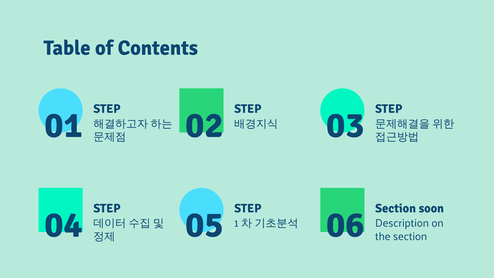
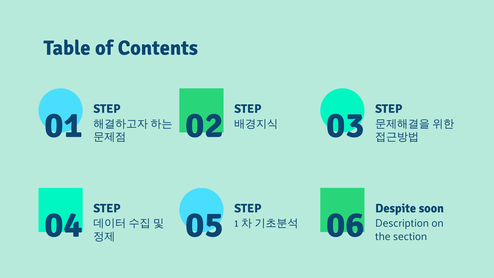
Section: Section -> Despite (396, 208)
